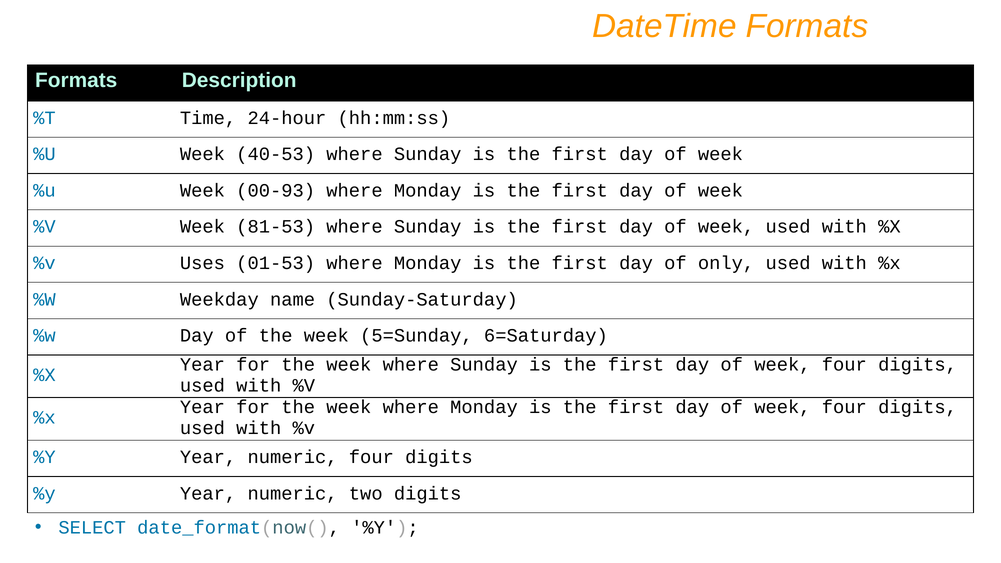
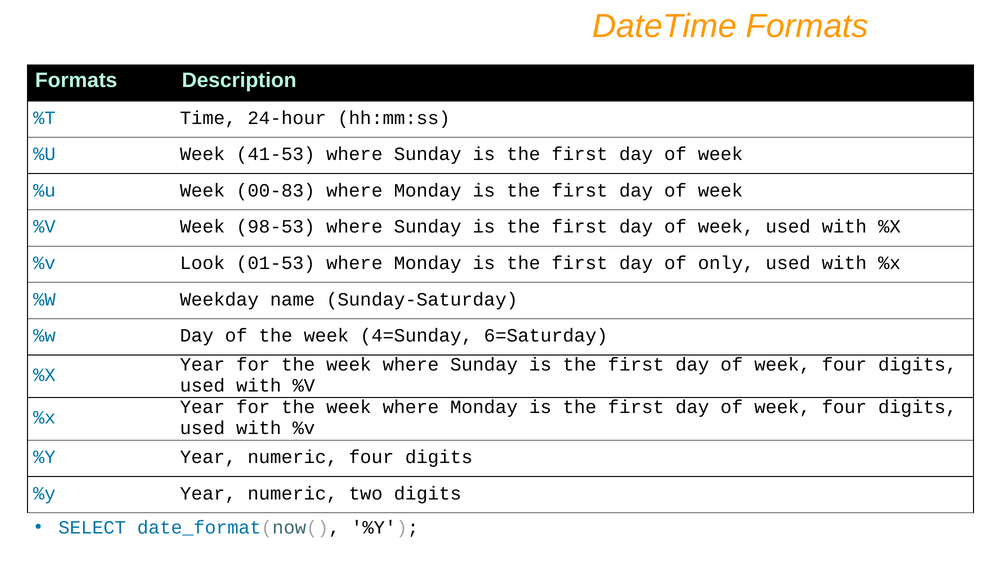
40-53: 40-53 -> 41-53 (276, 154)
00-93: 00-93 -> 00-83 (276, 190)
81-53: 81-53 -> 98-53 (276, 227)
Uses: Uses -> Look (202, 263)
5=Sunday: 5=Sunday -> 4=Sunday (416, 336)
